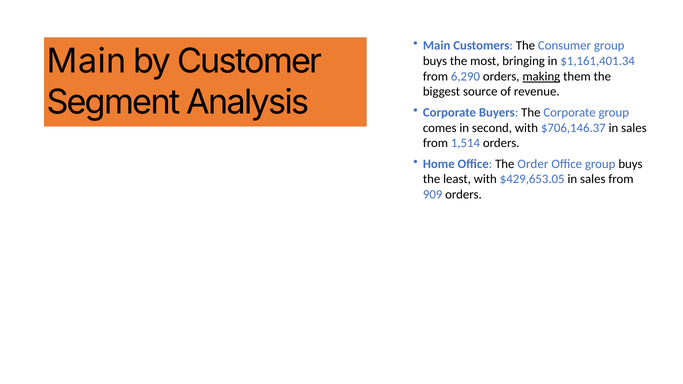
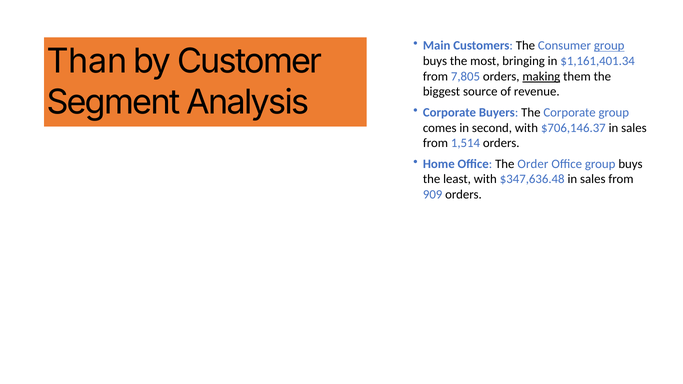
group underline: none -> present (609, 46)
Main: Main -> Than (87, 62)
6,290: 6,290 -> 7,805 (465, 76)
$429,653.05: $429,653.05 -> $347,636.48 (532, 179)
